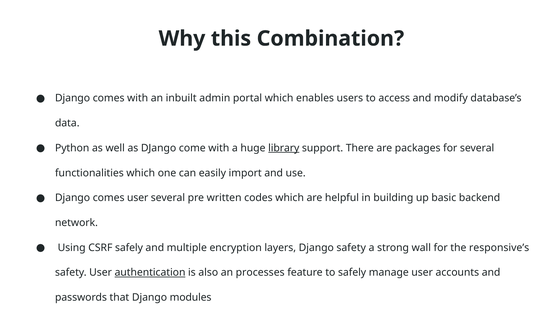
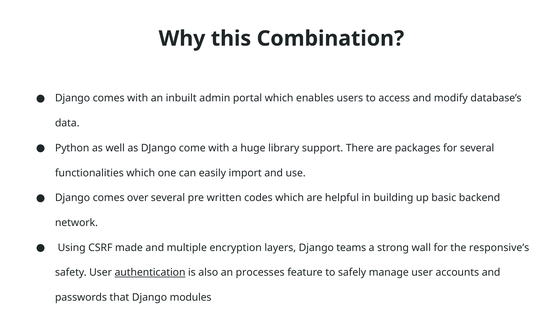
library underline: present -> none (284, 148)
comes user: user -> over (138, 198)
CSRF safely: safely -> made (129, 248)
Django safety: safety -> teams (351, 248)
